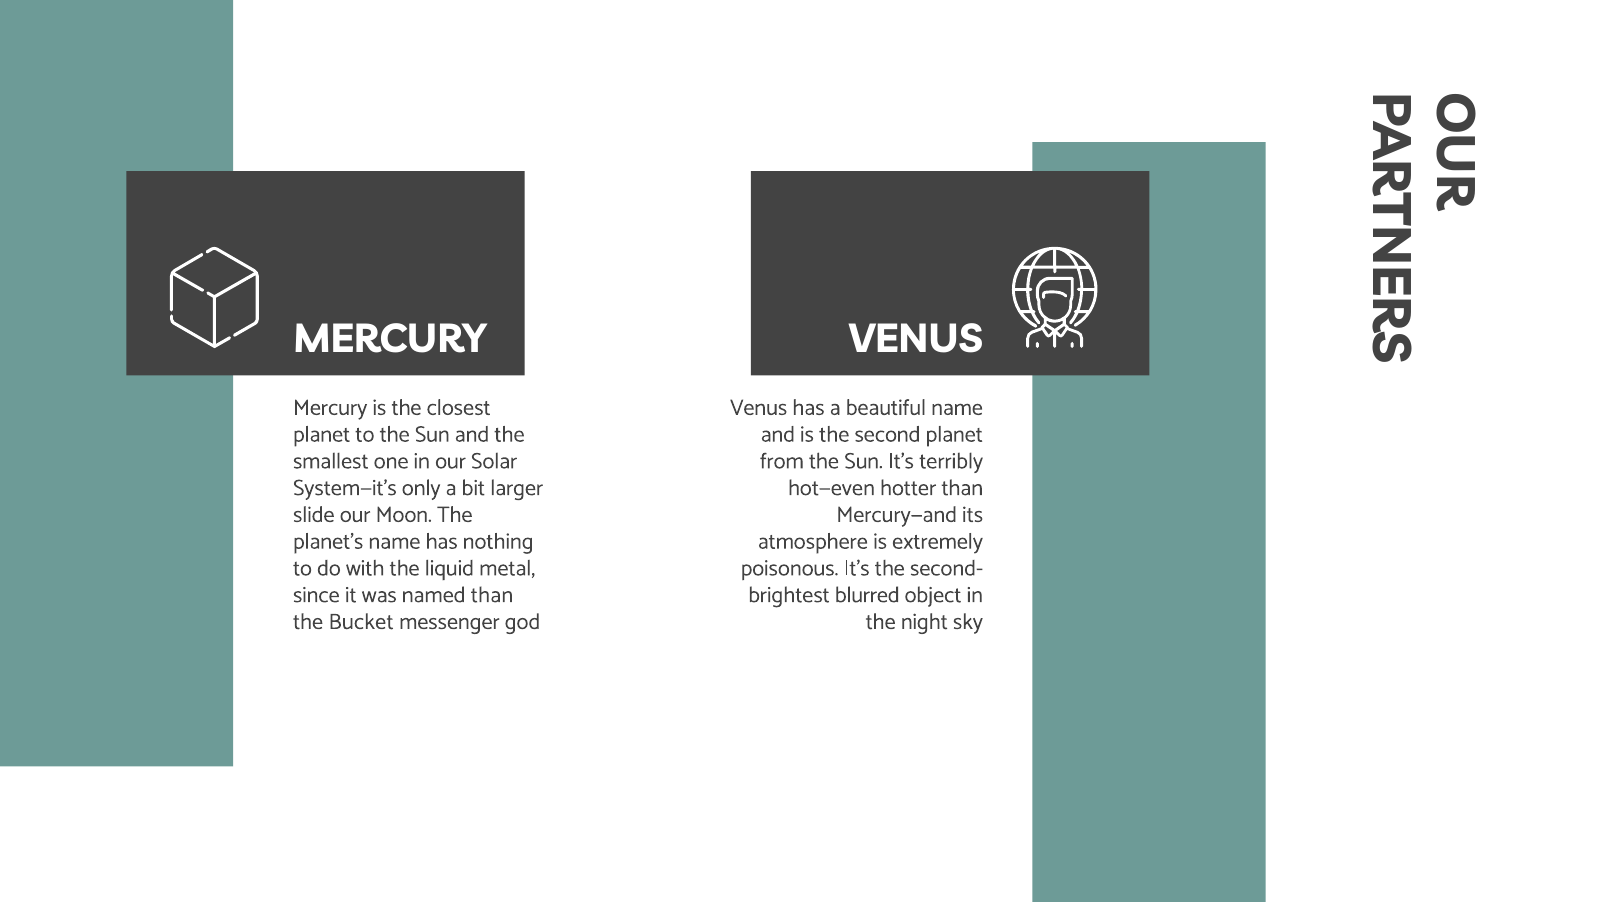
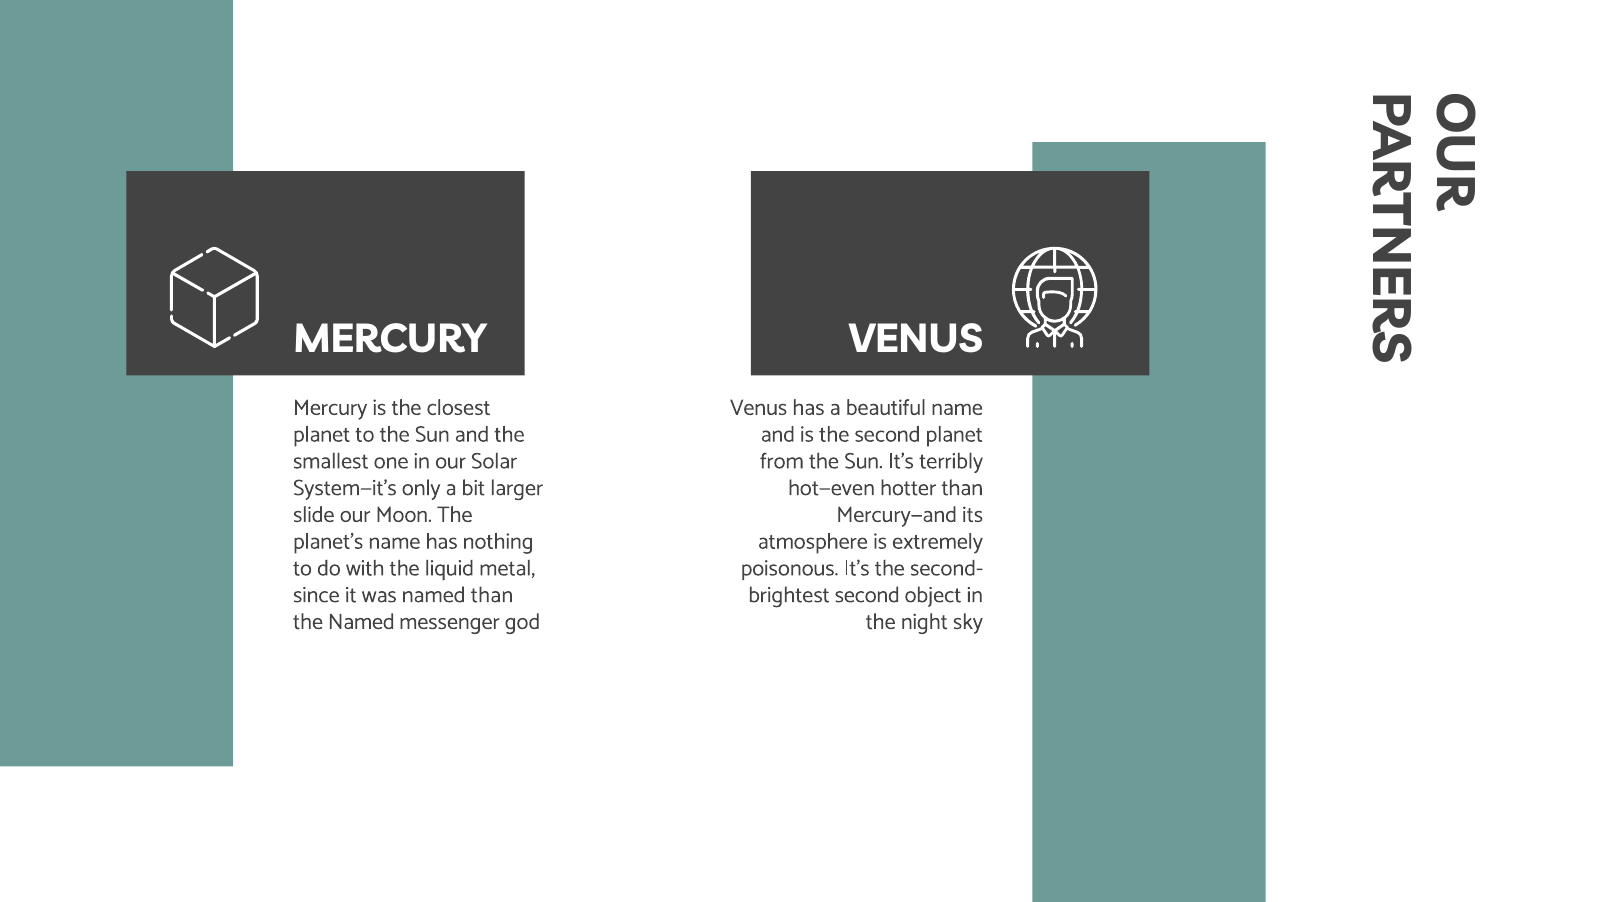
blurred: blurred -> second (867, 595)
the Bucket: Bucket -> Named (361, 622)
